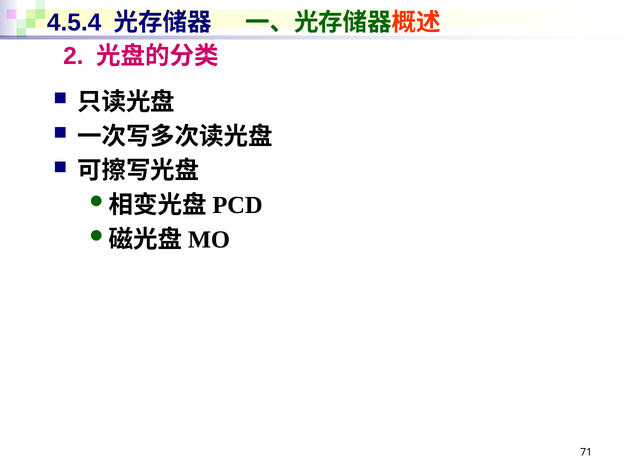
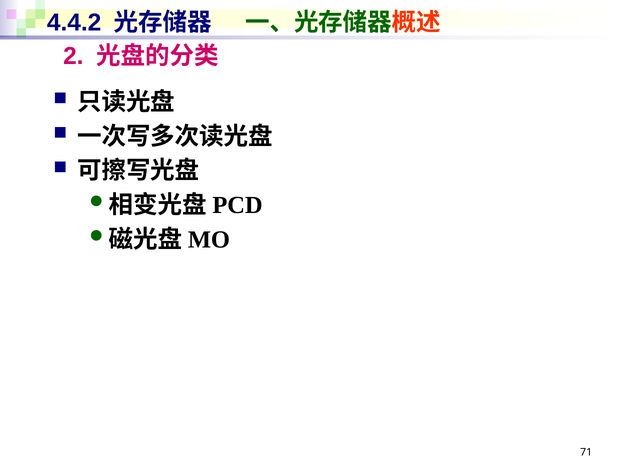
4.5.4: 4.5.4 -> 4.4.2 (74, 23)
